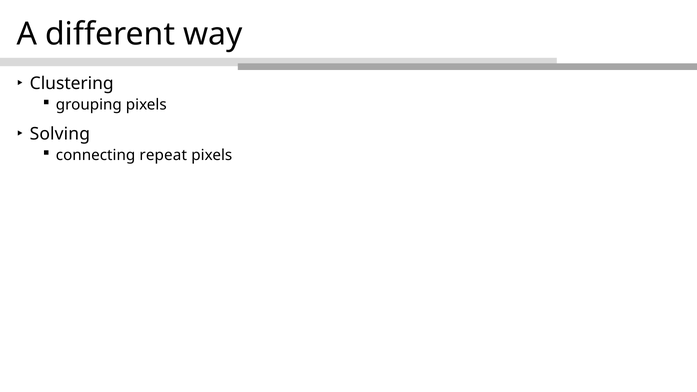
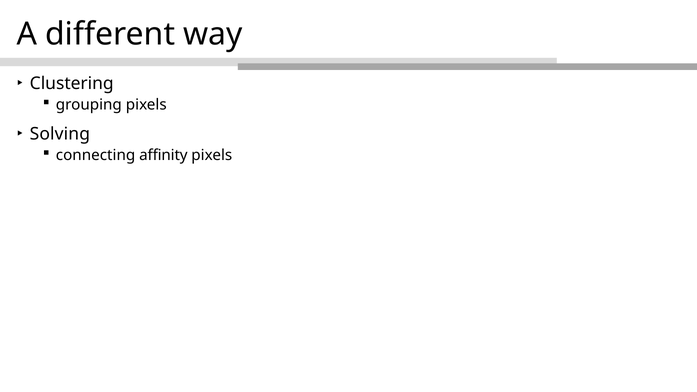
repeat: repeat -> affinity (163, 155)
